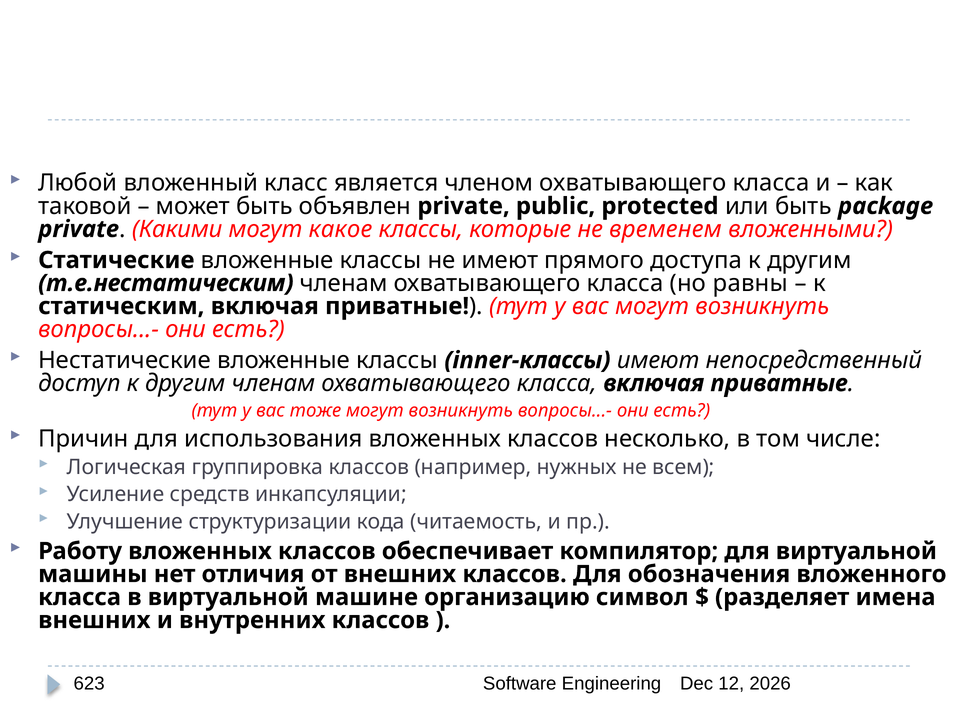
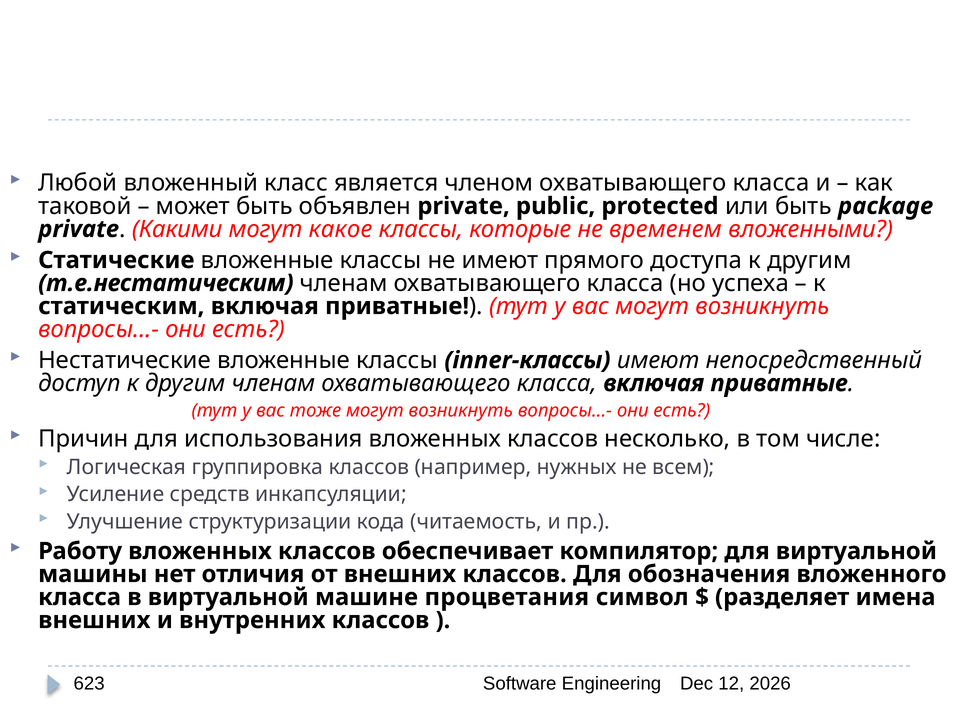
равны: равны -> успеха (751, 283)
организацию: организацию -> процветания (507, 597)
